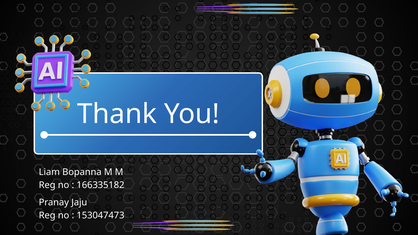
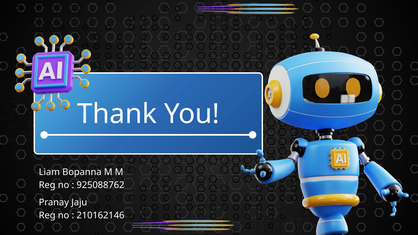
166335182: 166335182 -> 925088762 (100, 185)
153047473: 153047473 -> 210162146 (100, 216)
